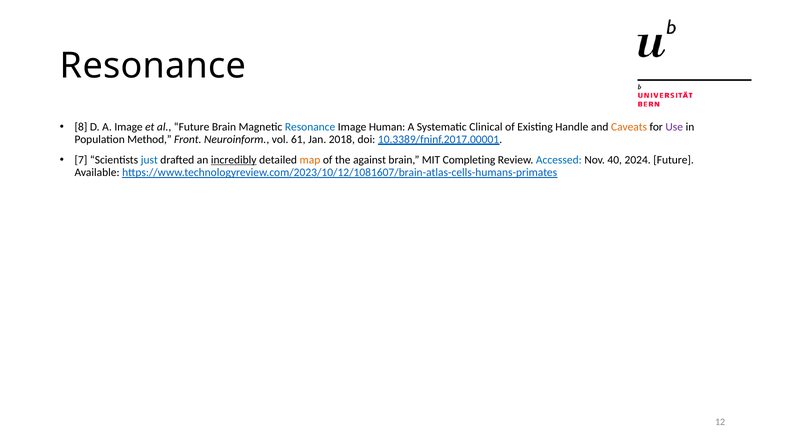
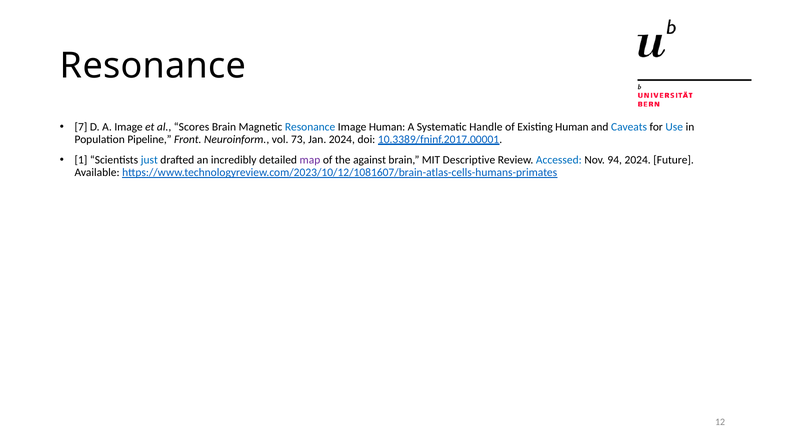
8: 8 -> 7 (81, 127)
al Future: Future -> Scores (192, 127)
Clinical: Clinical -> Handle (486, 127)
Existing Handle: Handle -> Human (572, 127)
Caveats colour: orange -> blue (629, 127)
Use colour: purple -> blue (674, 127)
Method: Method -> Pipeline (149, 139)
61: 61 -> 73 (298, 139)
Jan 2018: 2018 -> 2024 (342, 139)
7: 7 -> 1 (81, 160)
incredibly underline: present -> none (234, 160)
map colour: orange -> purple (310, 160)
Completing: Completing -> Descriptive (469, 160)
40: 40 -> 94 (615, 160)
